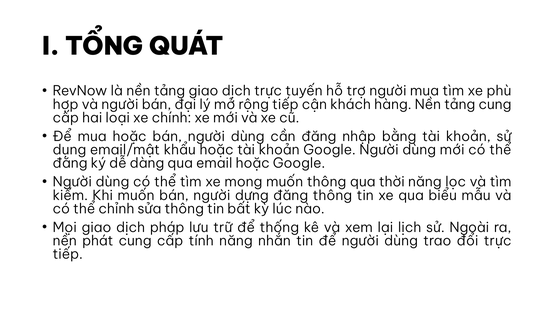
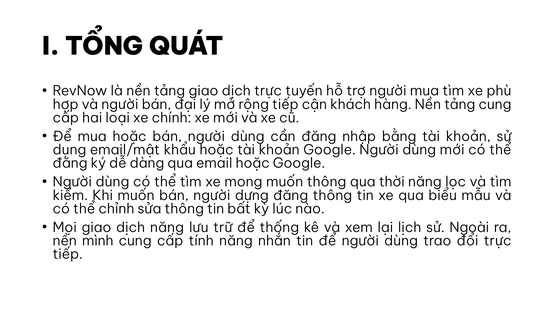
dịch pháp: pháp -> năng (167, 228)
phát: phát -> mình (98, 241)
